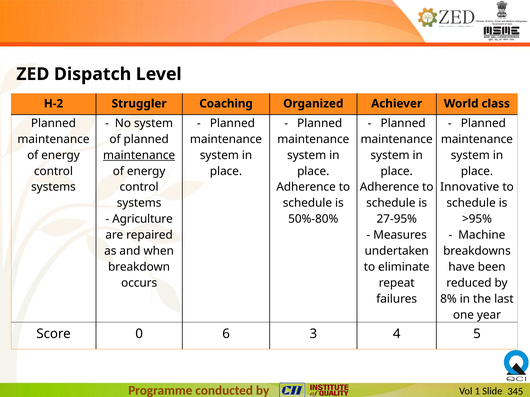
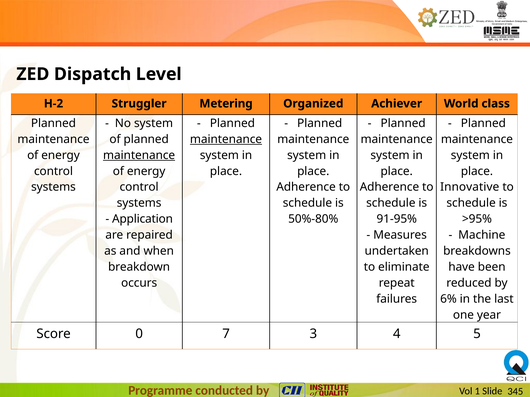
Coaching: Coaching -> Metering (226, 104)
maintenance underline: none -> present (226, 139)
Agriculture: Agriculture -> Application (143, 219)
27-95%: 27-95% -> 91-95% (397, 219)
8%: 8% -> 6% (448, 299)
6: 6 -> 7 (226, 334)
